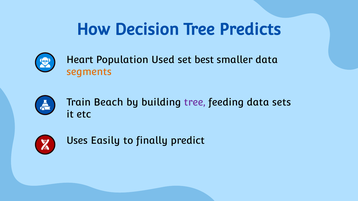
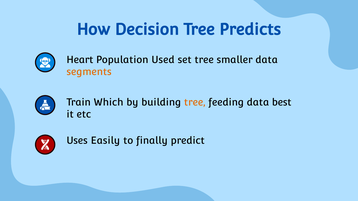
set best: best -> tree (204, 60)
Beach: Beach -> Which (108, 103)
tree colour: purple -> orange (195, 103)
sets: sets -> best (282, 103)
